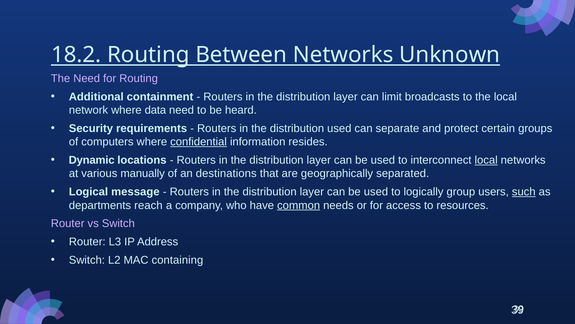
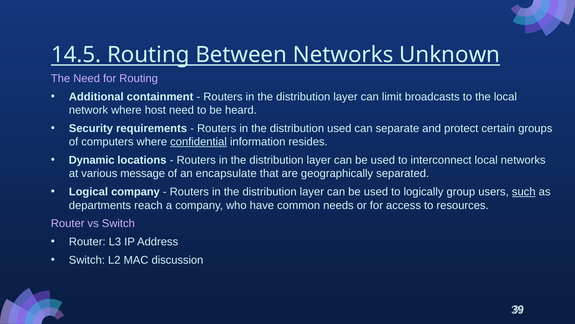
18.2: 18.2 -> 14.5 (76, 55)
data: data -> host (155, 110)
local underline: present -> none (486, 160)
manually: manually -> message (143, 173)
destinations: destinations -> encapsulate (226, 173)
Logical message: message -> company (135, 192)
common underline: present -> none (299, 205)
containing: containing -> discussion (177, 260)
